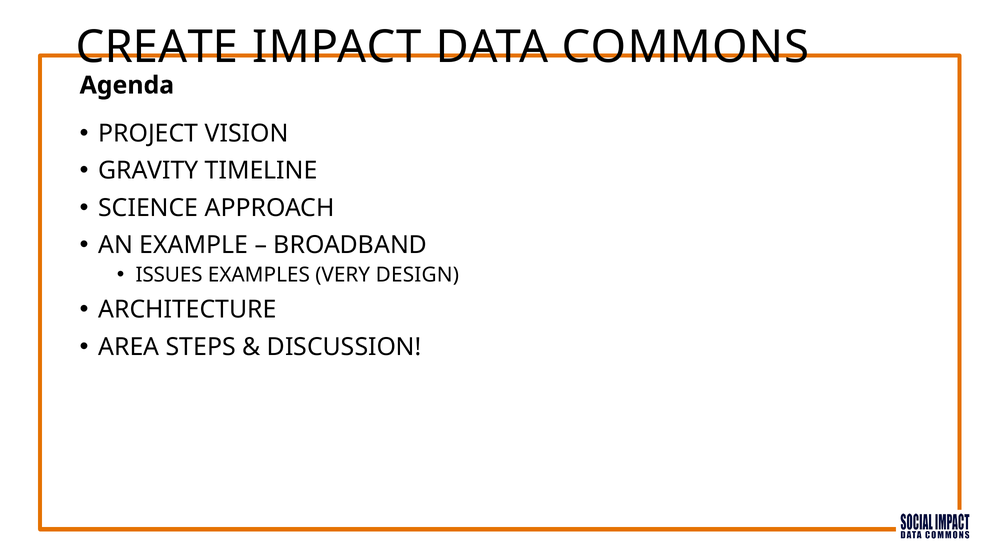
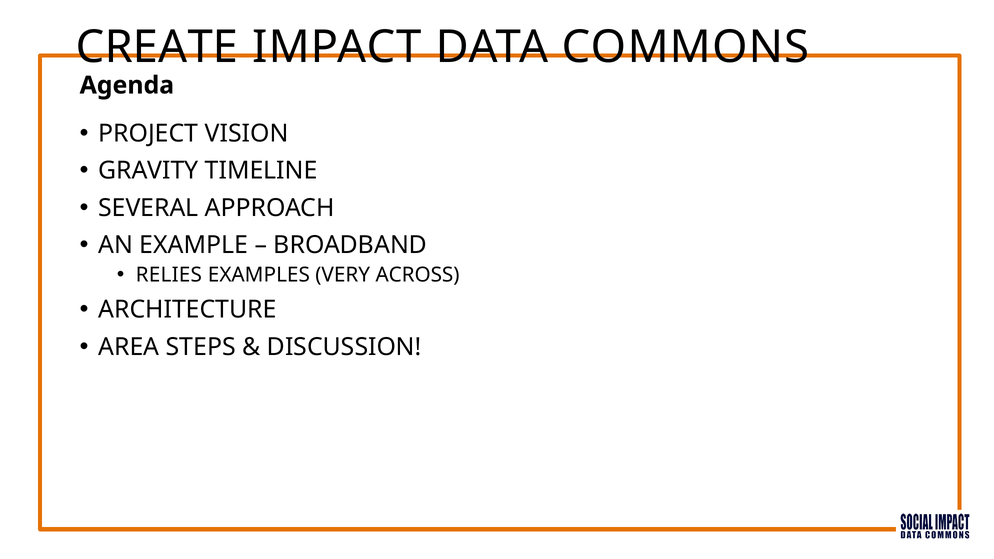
SCIENCE: SCIENCE -> SEVERAL (148, 208)
ISSUES: ISSUES -> RELIES (169, 275)
DESIGN: DESIGN -> ACROSS (418, 275)
